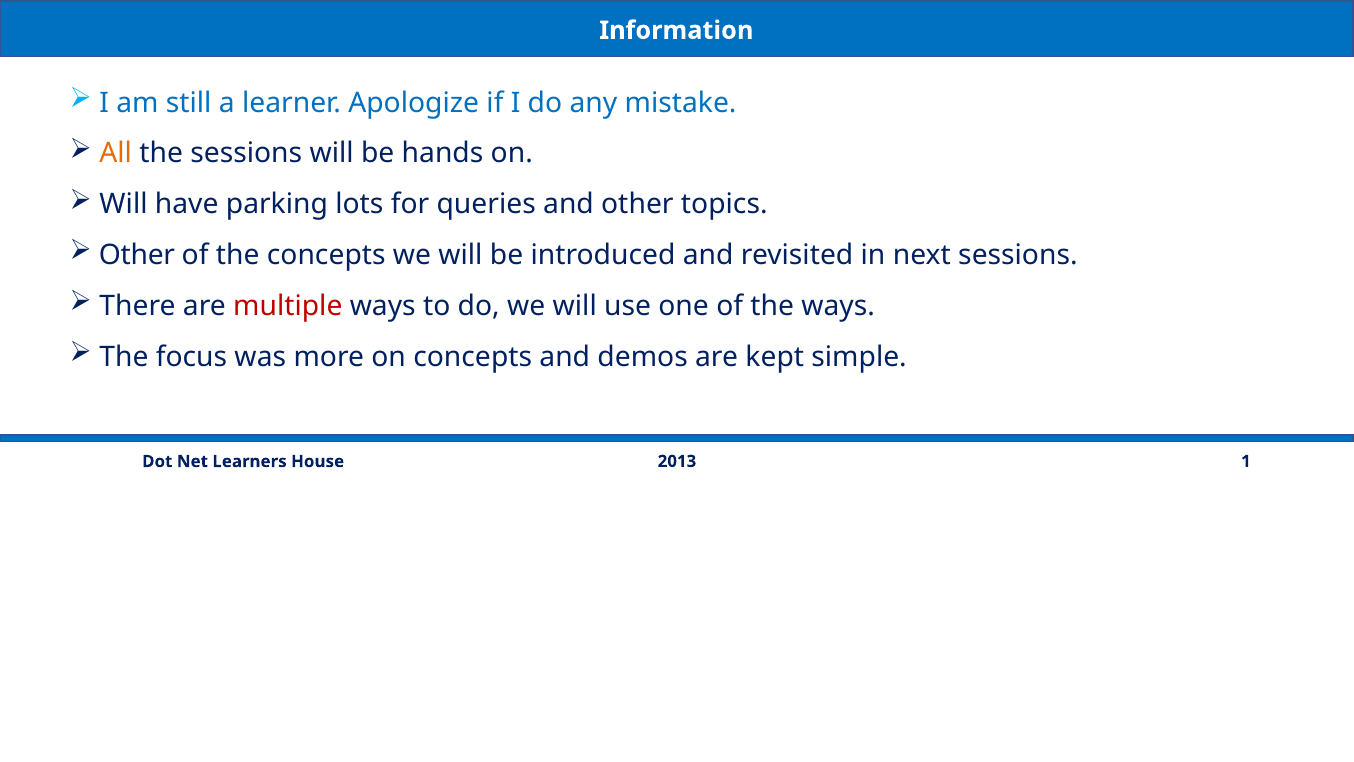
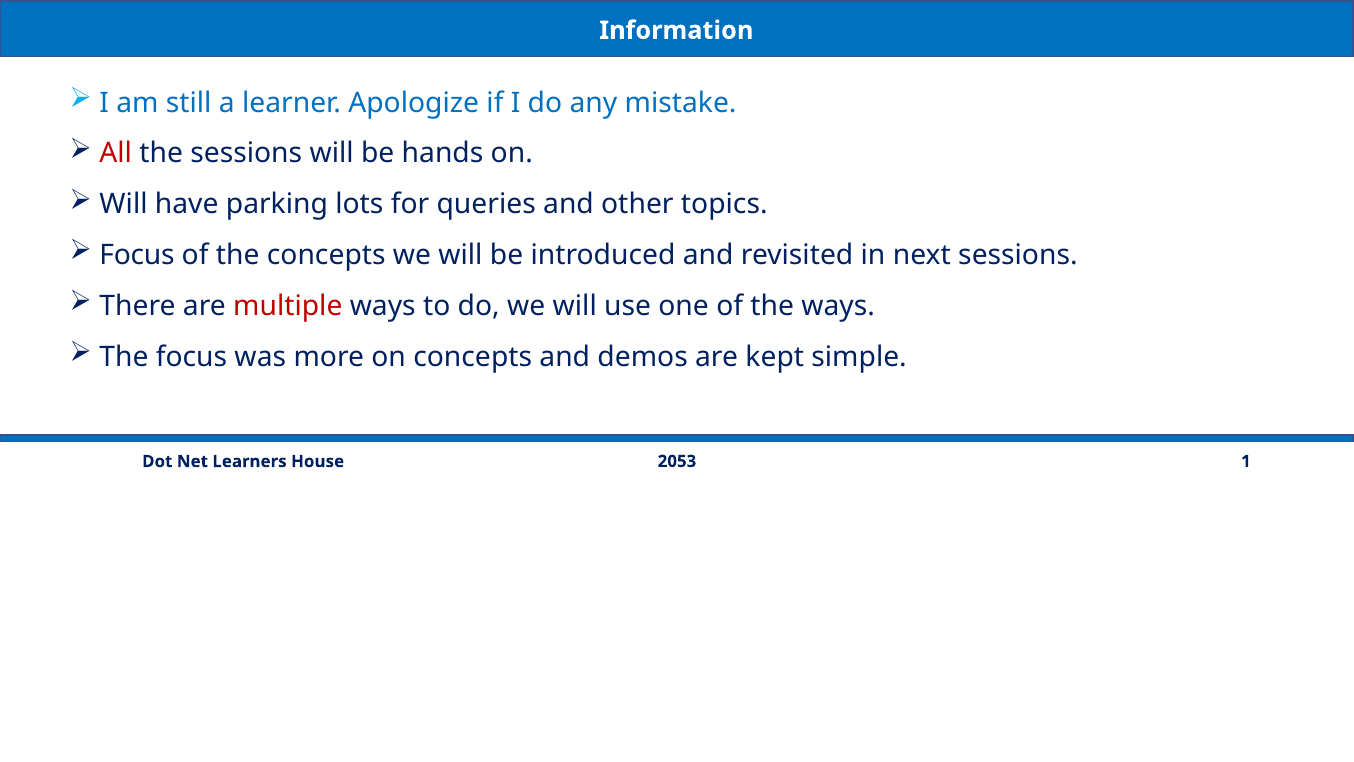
All colour: orange -> red (116, 154)
Other: Other -> Focus (137, 255)
2013: 2013 -> 2053 (677, 461)
